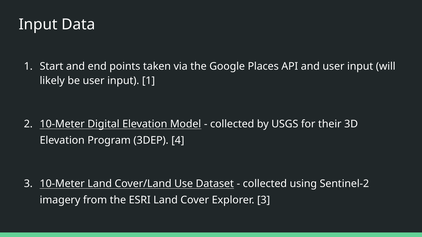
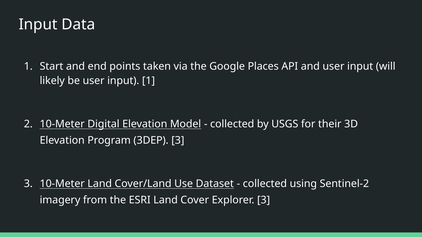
3DEP 4: 4 -> 3 (178, 141)
